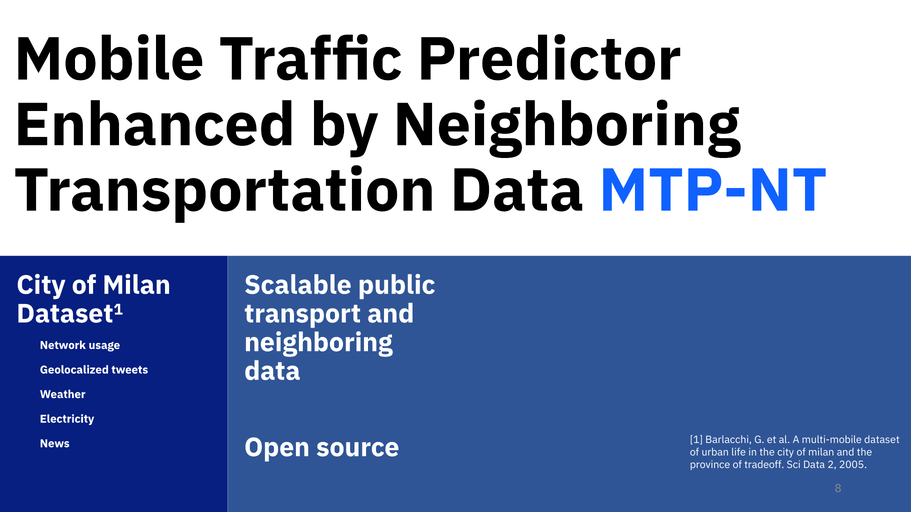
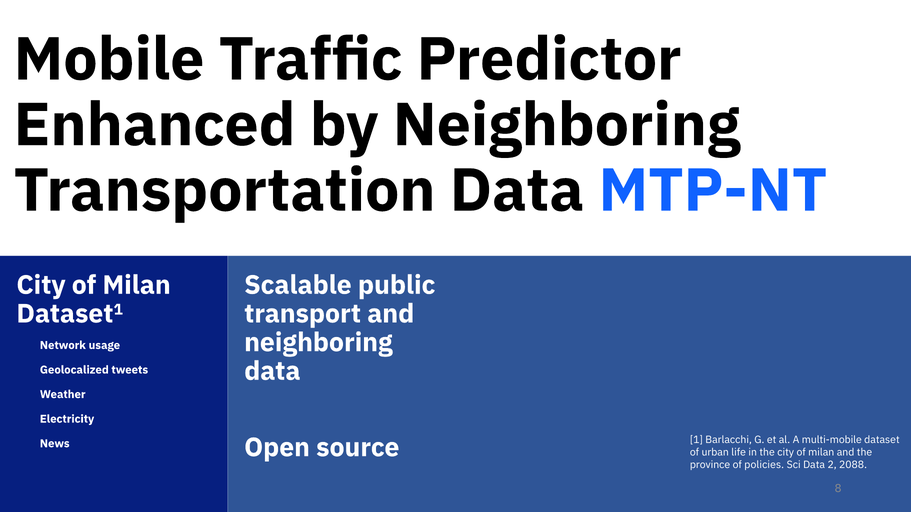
tradeoff: tradeoff -> policies (764, 465)
2005: 2005 -> 2088 (853, 465)
